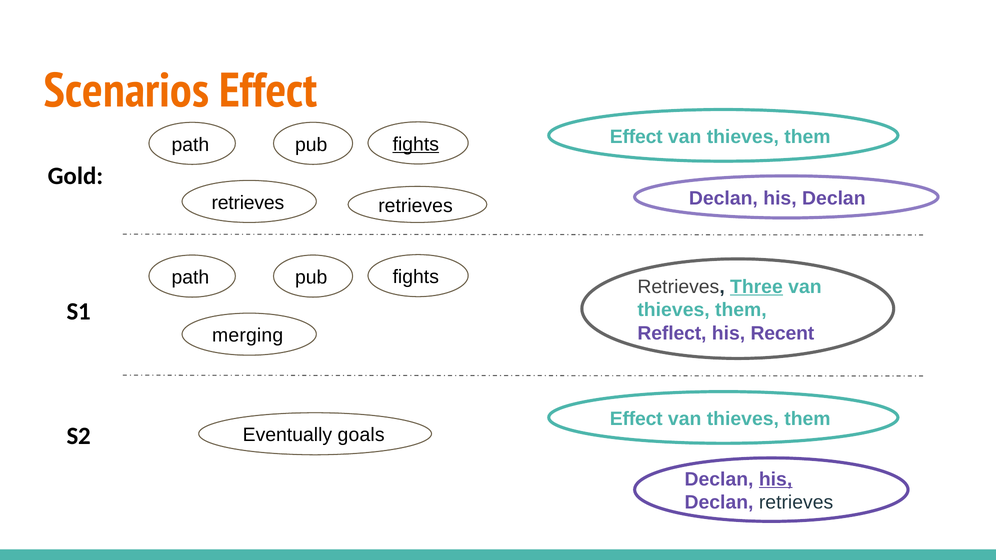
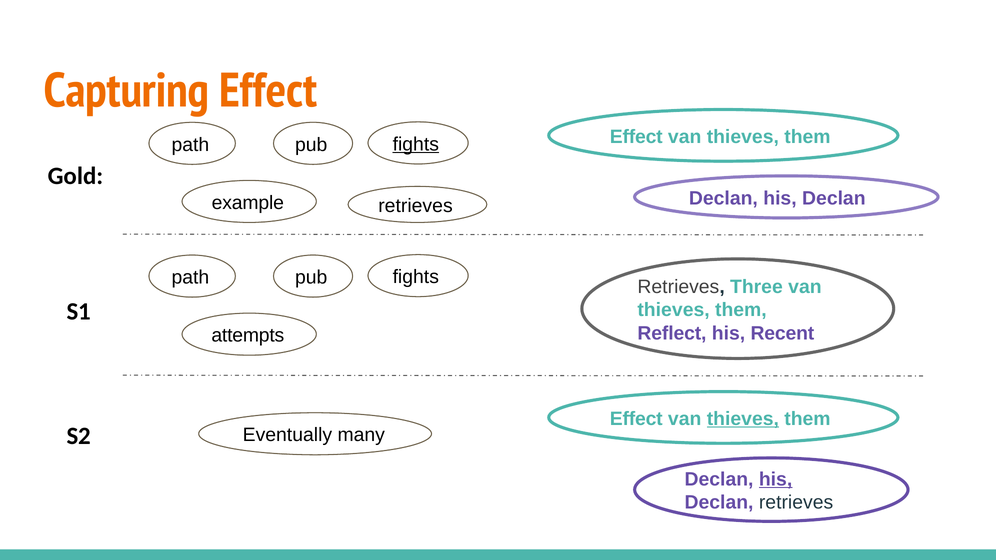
Scenarios: Scenarios -> Capturing (127, 91)
retrieves: retrieves -> example (248, 203)
Three underline: present -> none (756, 287)
merging: merging -> attempts (248, 336)
thieves underline: none -> present (743, 419)
goals: goals -> many (361, 435)
